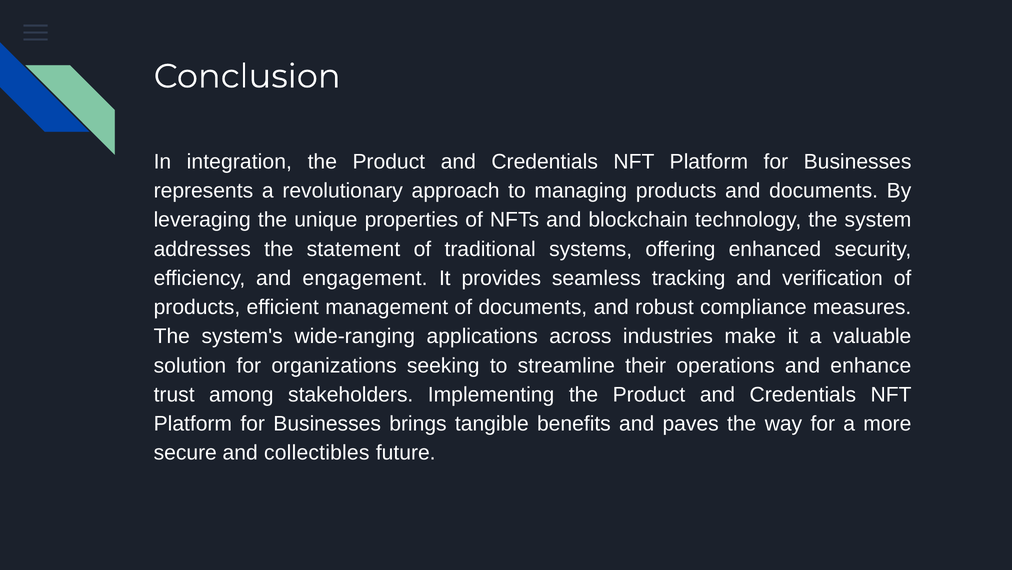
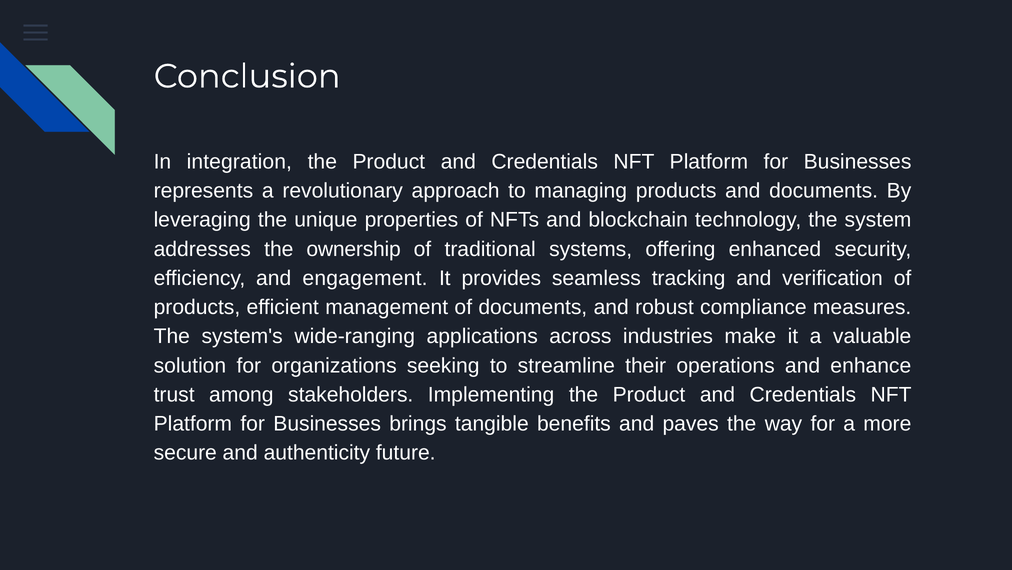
statement: statement -> ownership (354, 249)
collectibles: collectibles -> authenticity (317, 452)
